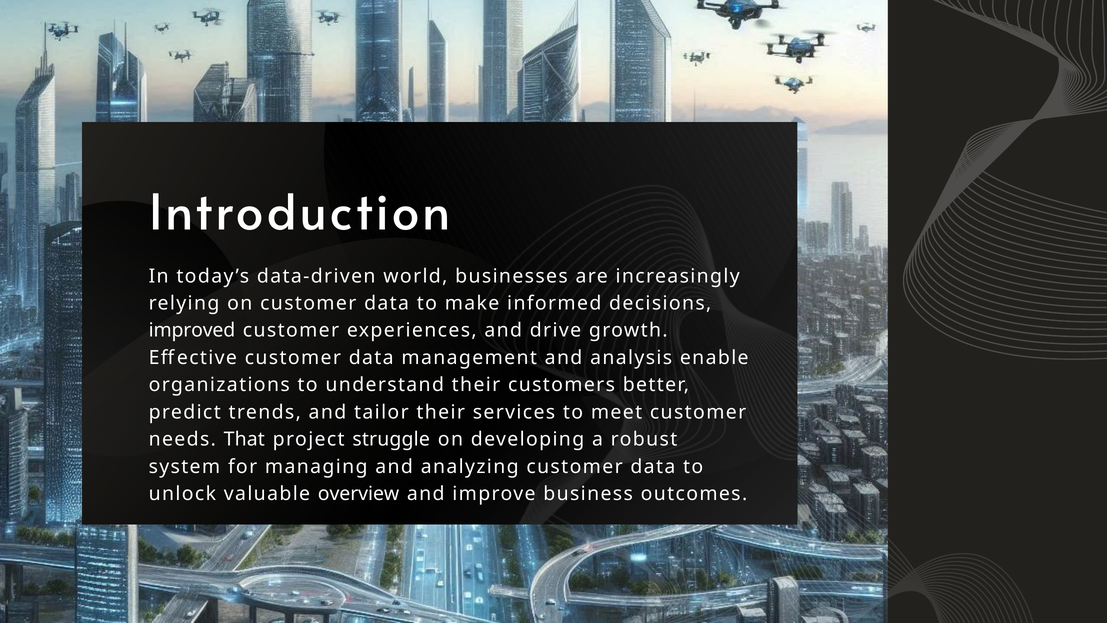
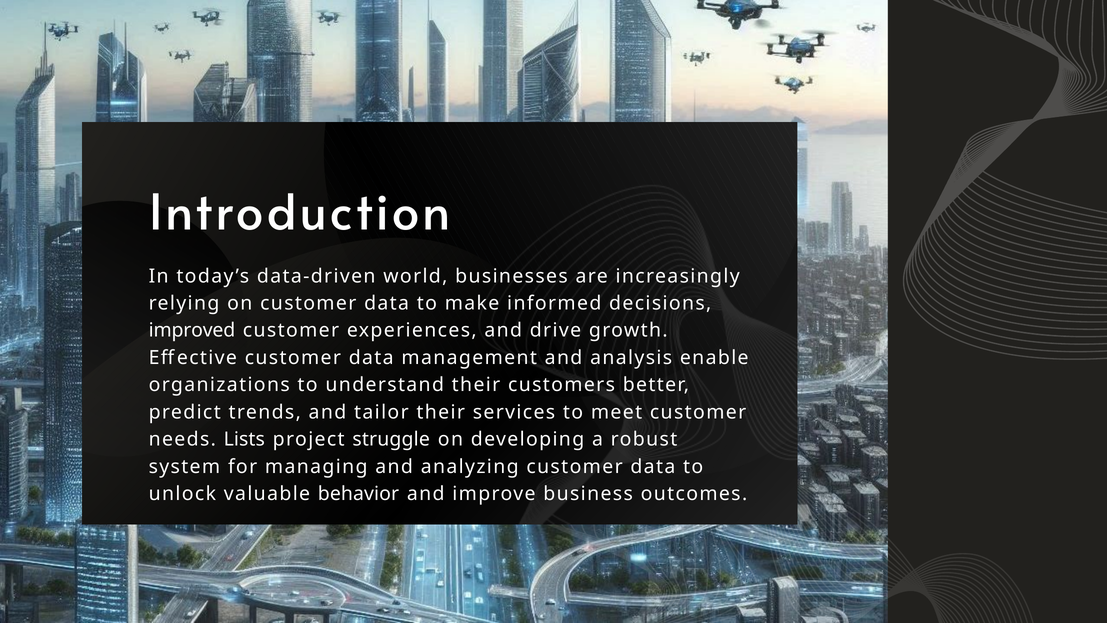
That: That -> Lists (244, 439)
overview: overview -> behavior (358, 494)
